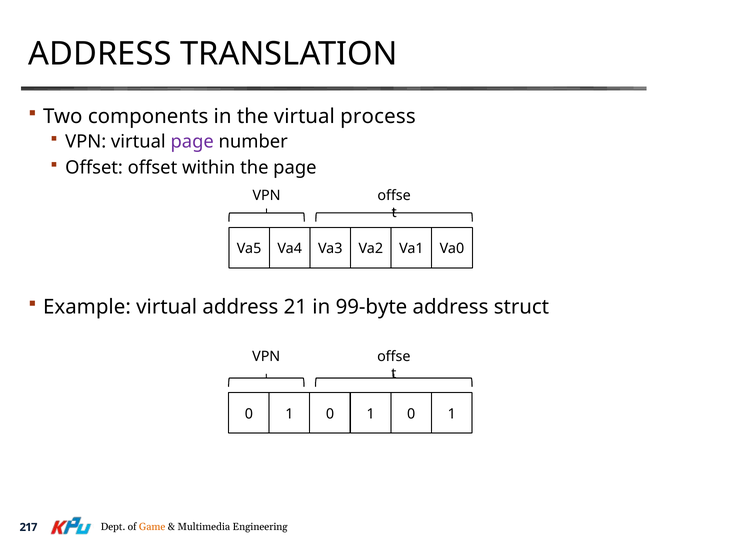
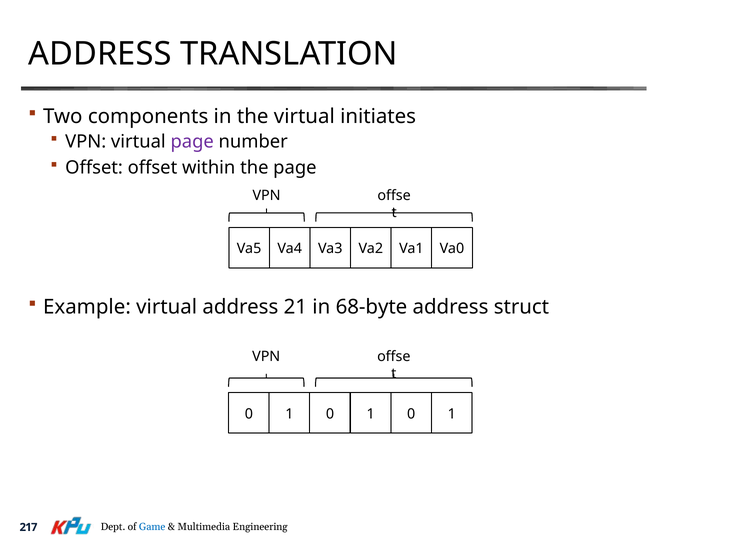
process: process -> initiates (378, 116)
99-byte: 99-byte -> 68-byte (371, 307)
Game colour: orange -> blue (152, 527)
